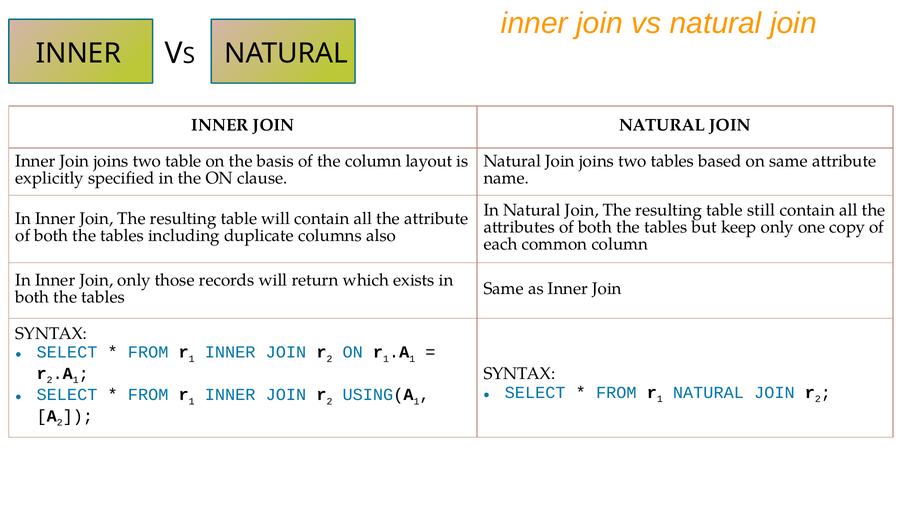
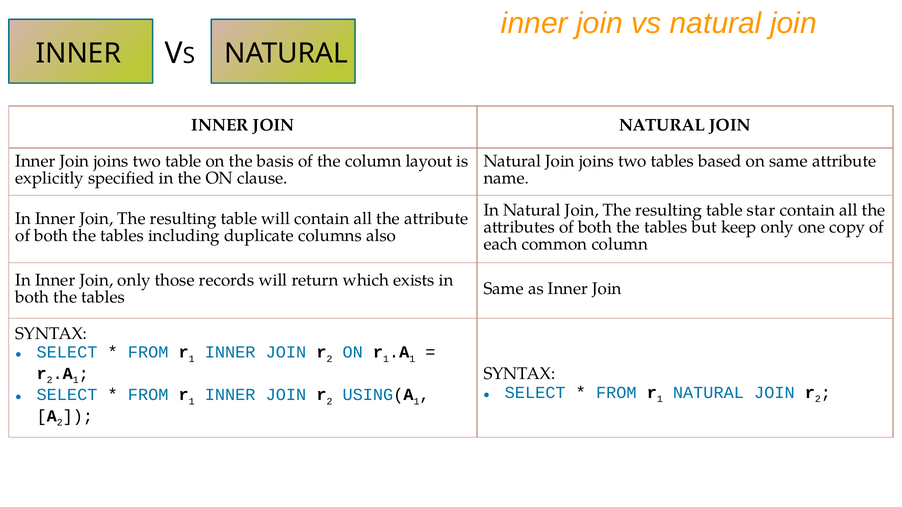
still: still -> star (761, 210)
